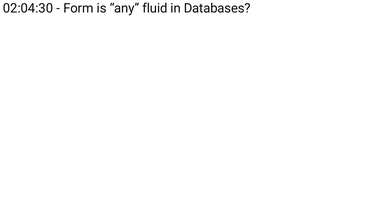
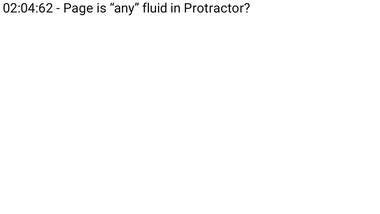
02:04:30: 02:04:30 -> 02:04:62 (28, 8)
Form: Form -> Page (78, 8)
Databases: Databases -> Protractor (217, 8)
